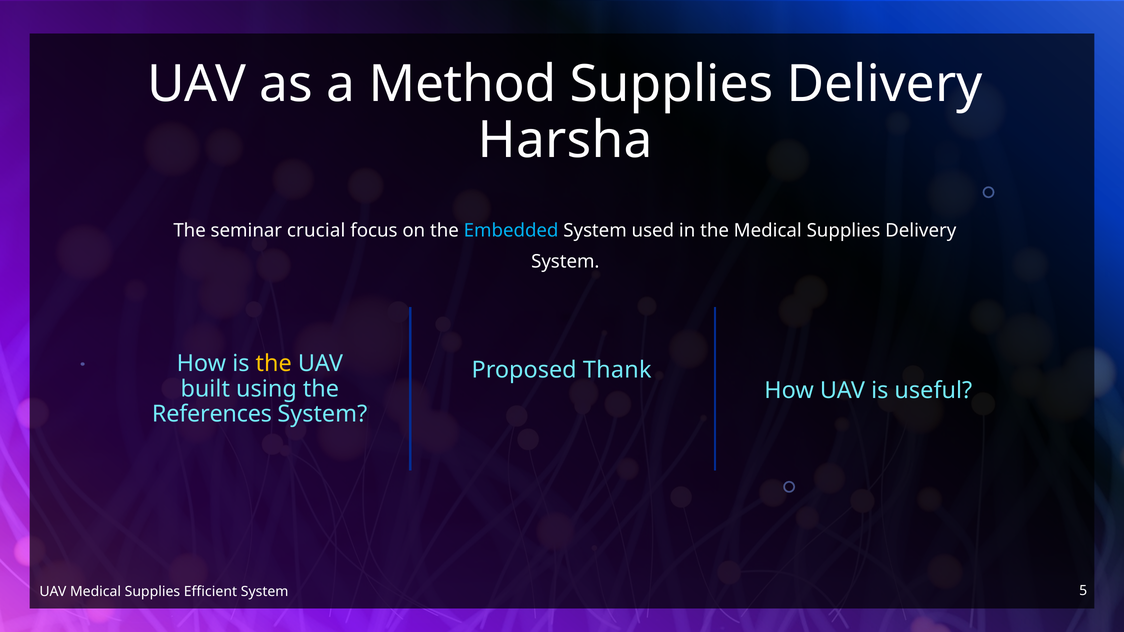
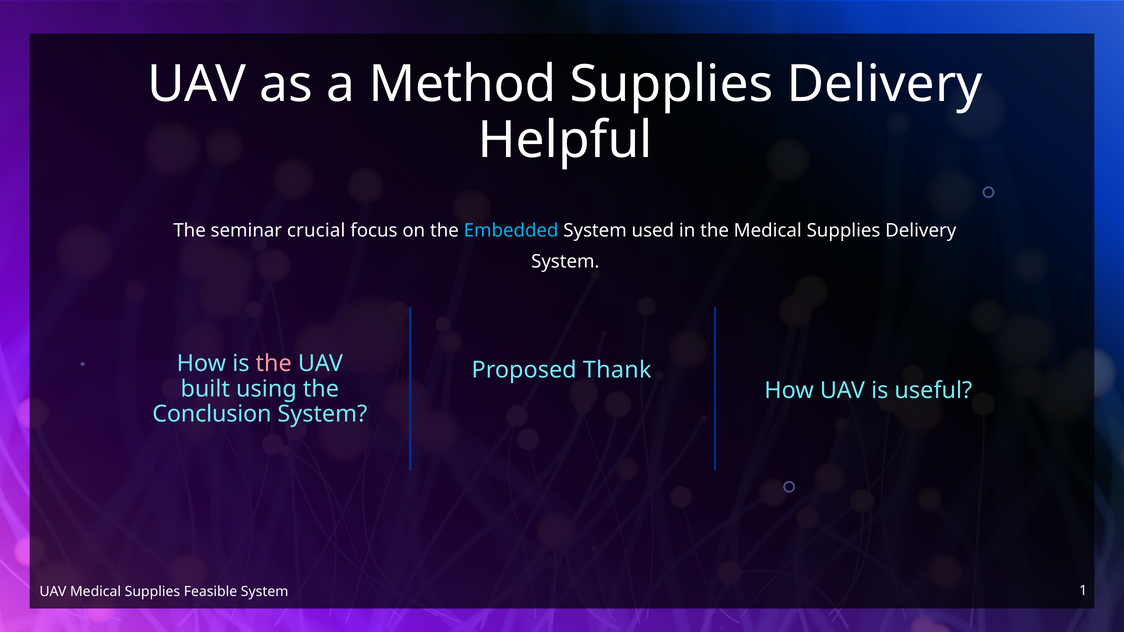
Harsha: Harsha -> Helpful (565, 140)
the colour: yellow -> pink (274, 364)
References: References -> Conclusion (212, 414)
Efficient: Efficient -> Feasible (210, 592)
5: 5 -> 1 (1083, 591)
